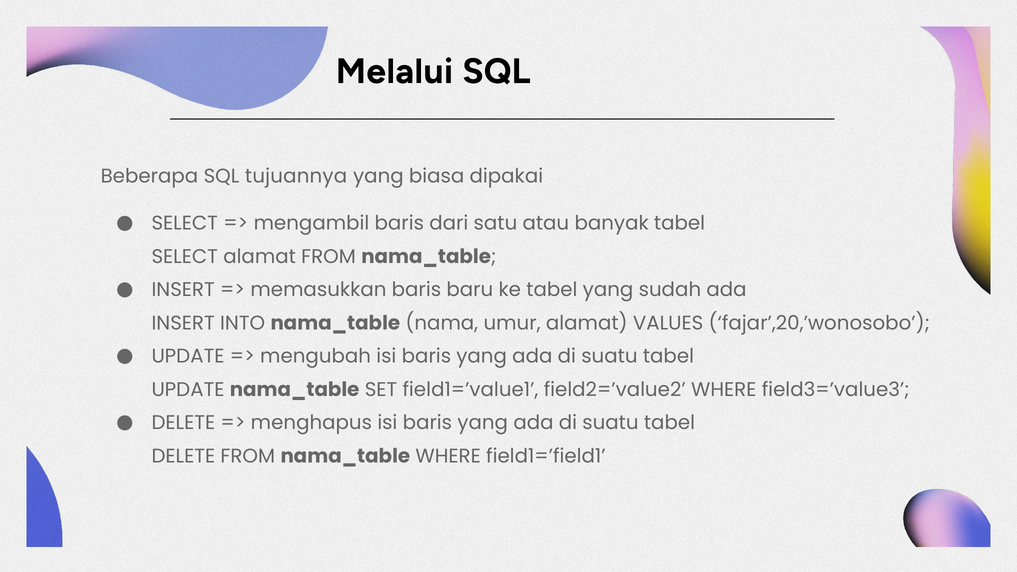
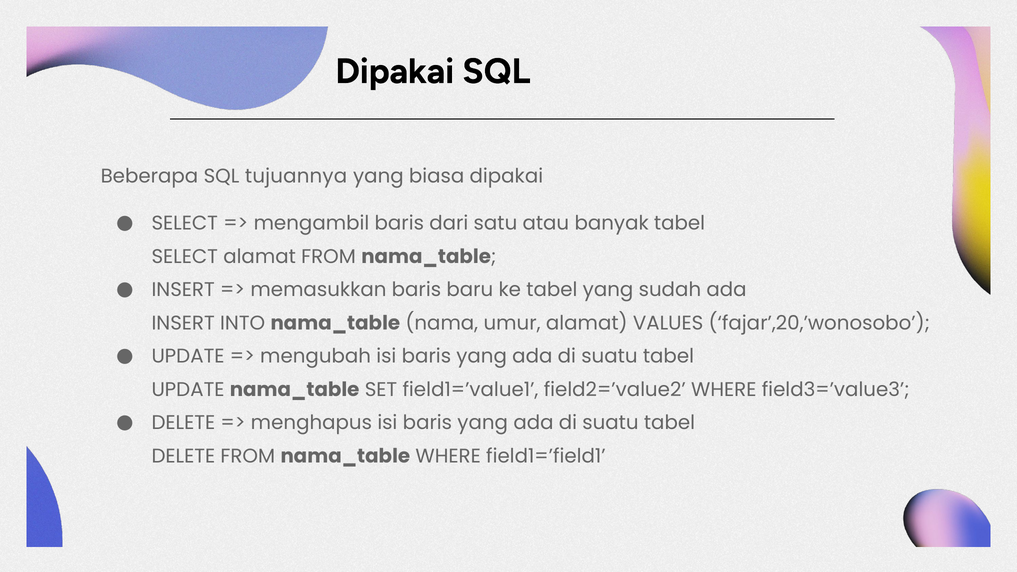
Melalui: Melalui -> Dipakai (395, 71)
